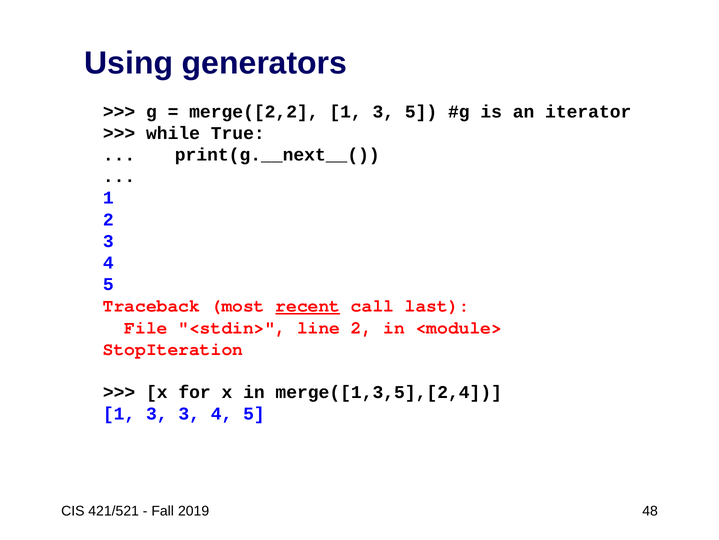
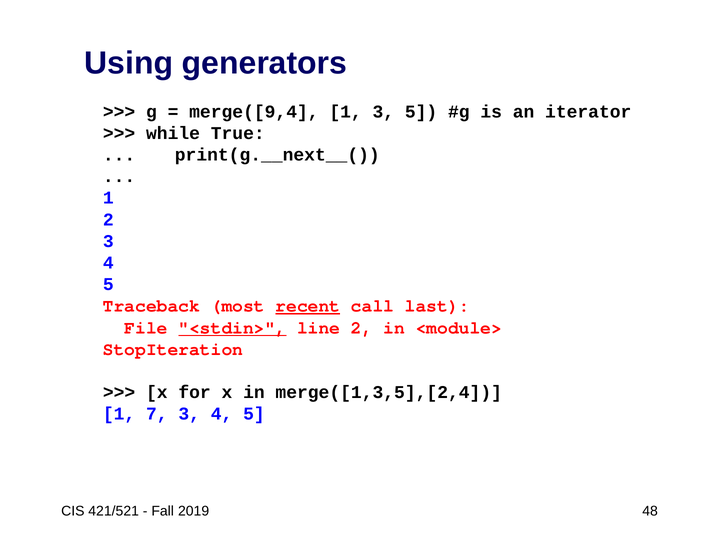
merge([2,2: merge([2,2 -> merge([9,4 (254, 111)
<stdin> underline: none -> present (232, 327)
3: 3 -> 7 (157, 413)
